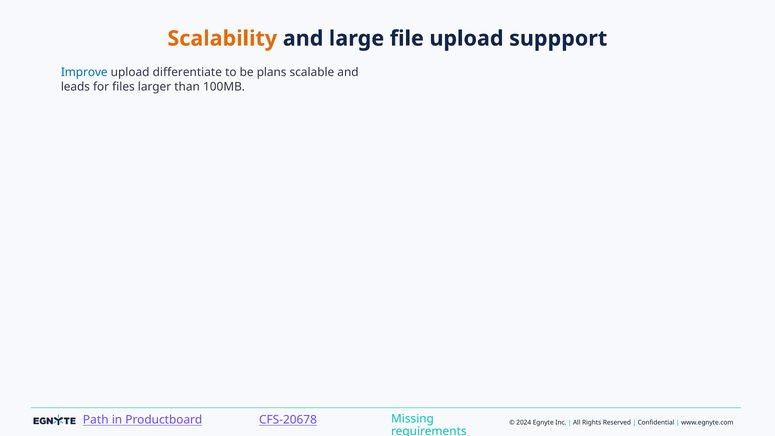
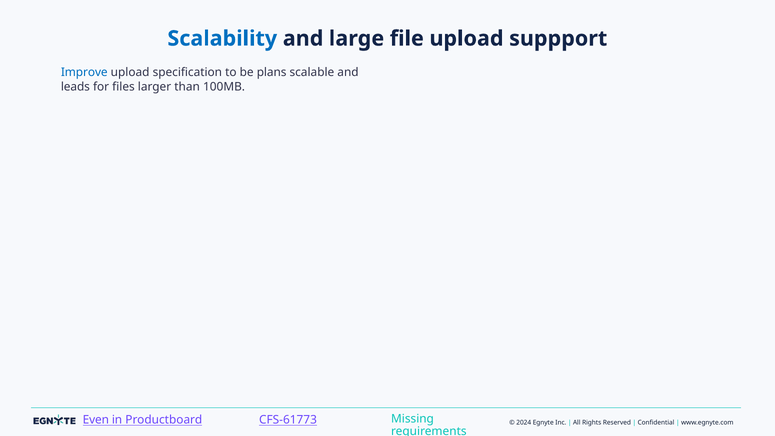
Scalability colour: orange -> blue (222, 39)
differentiate: differentiate -> specification (187, 73)
Path: Path -> Even (96, 420)
CFS-20678: CFS-20678 -> CFS-61773 (288, 420)
